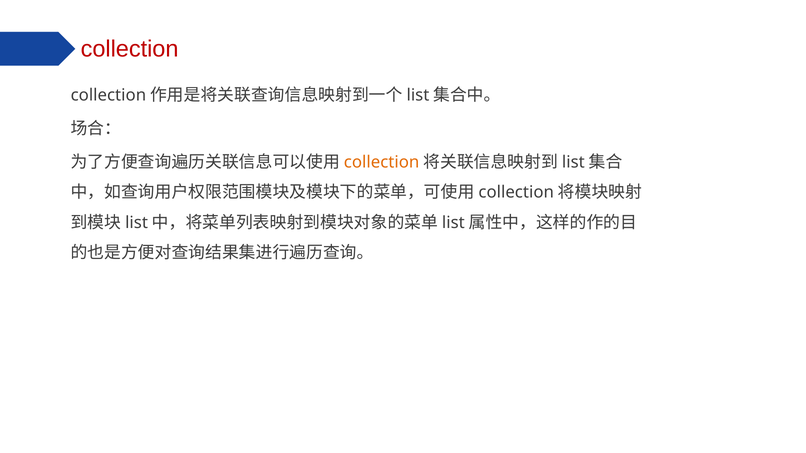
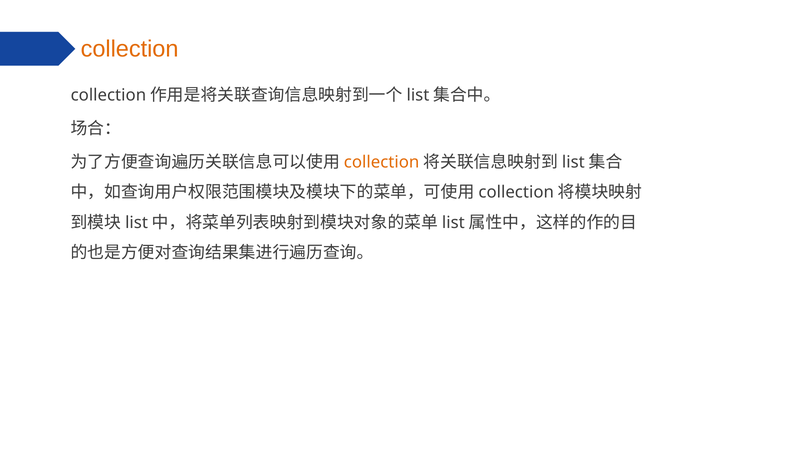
collection colour: red -> orange (130, 49)
